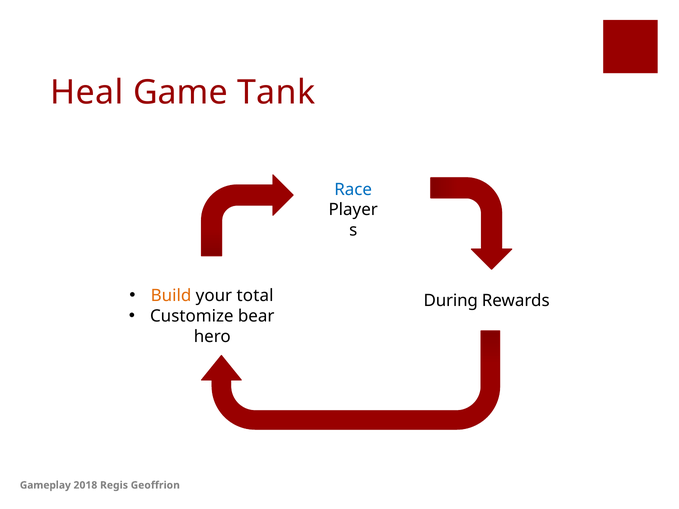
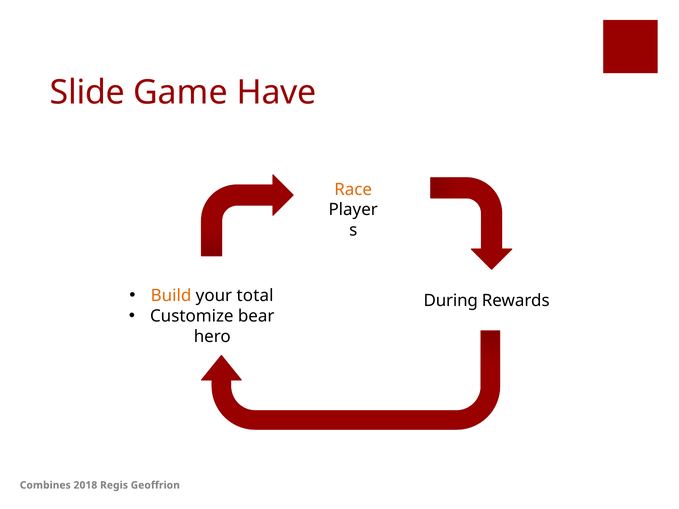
Heal: Heal -> Slide (87, 92)
Tank: Tank -> Have (277, 92)
Race colour: blue -> orange (353, 190)
Gameplay: Gameplay -> Combines (45, 485)
